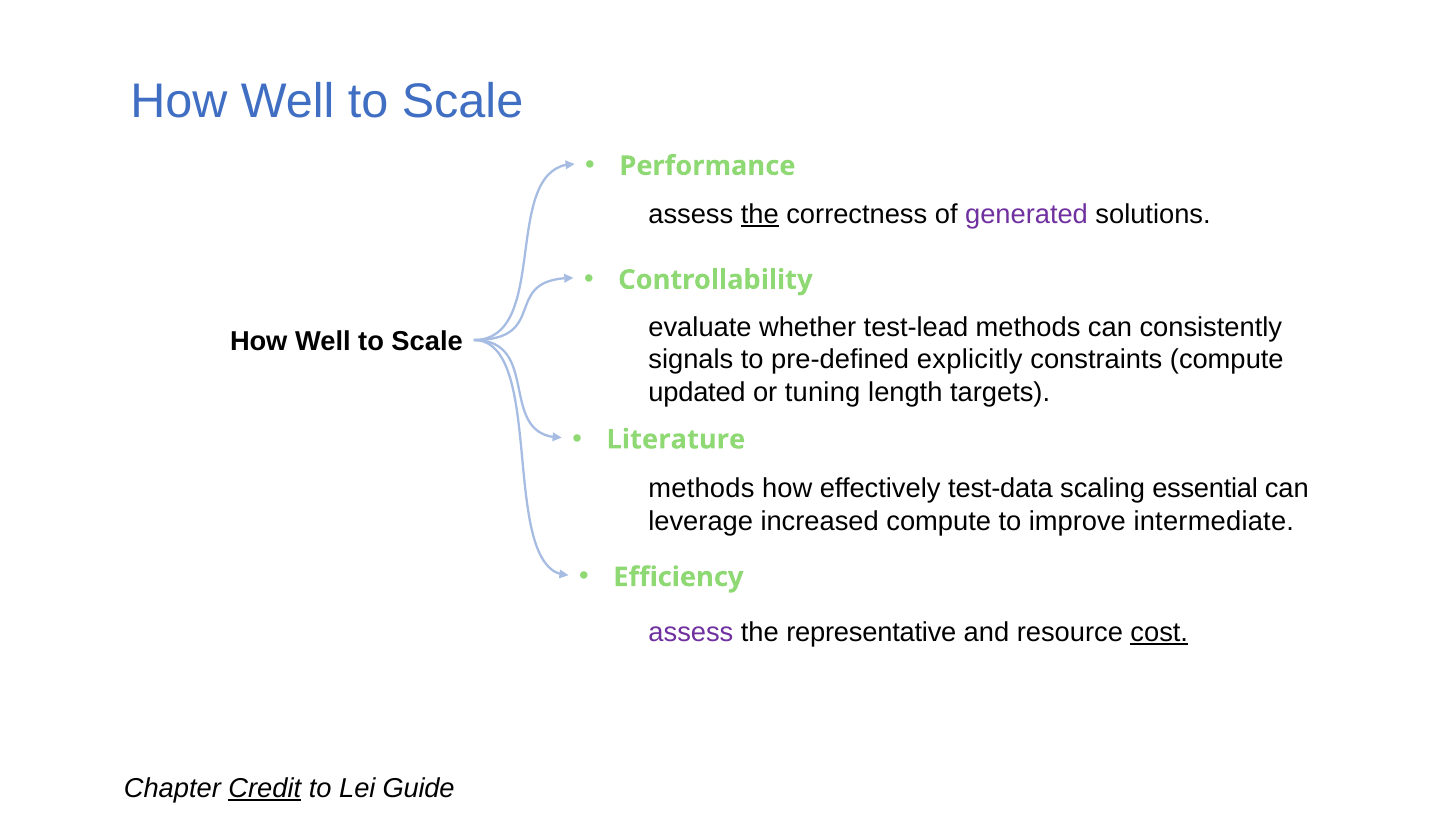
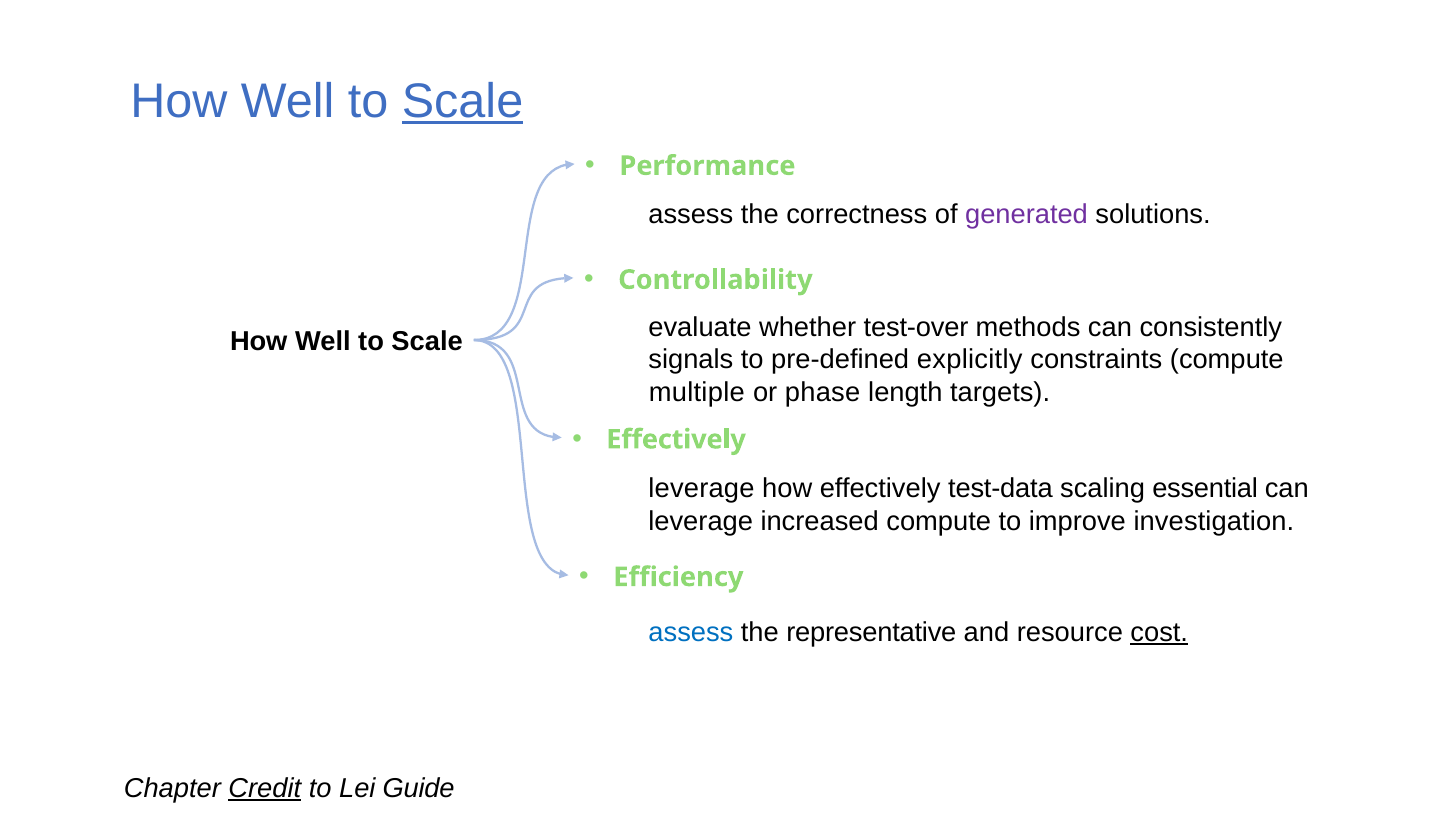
Scale underline: none -> present (463, 101)
the underline: present -> none (760, 214)
test-lead: test-lead -> test-over (916, 327)
updated: updated -> multiple (697, 393)
tuning: tuning -> phase (823, 393)
Literature: Literature -> Effectively (676, 439)
methods: methods -> leverage (701, 489)
intermediate: intermediate -> investigation (1214, 521)
assess colour: purple -> blue (691, 632)
